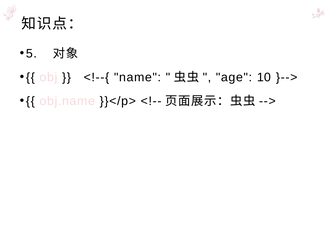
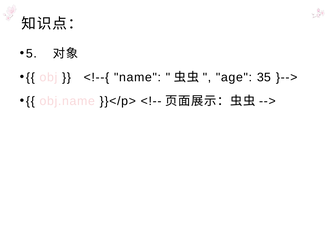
10: 10 -> 35 (264, 77)
